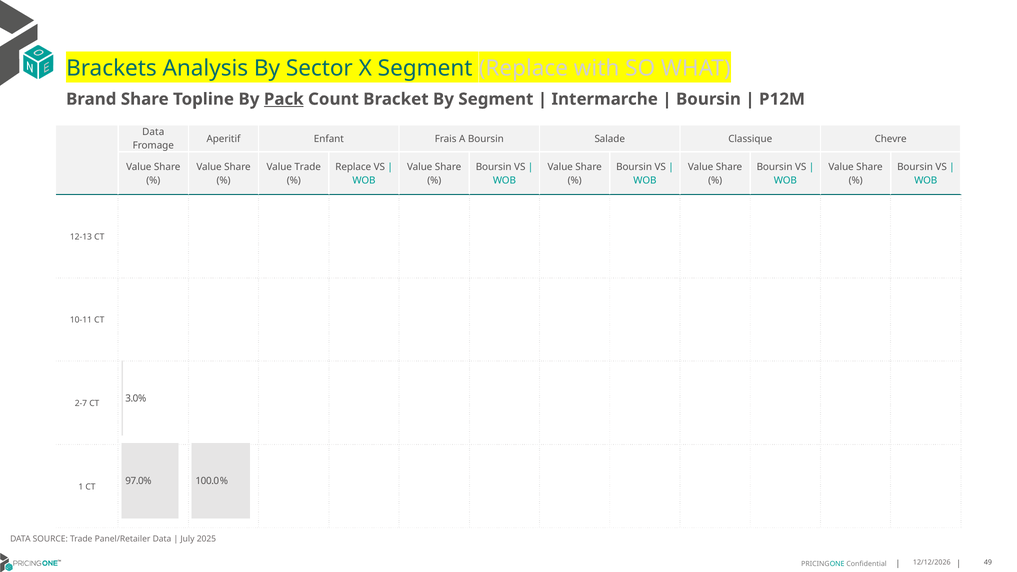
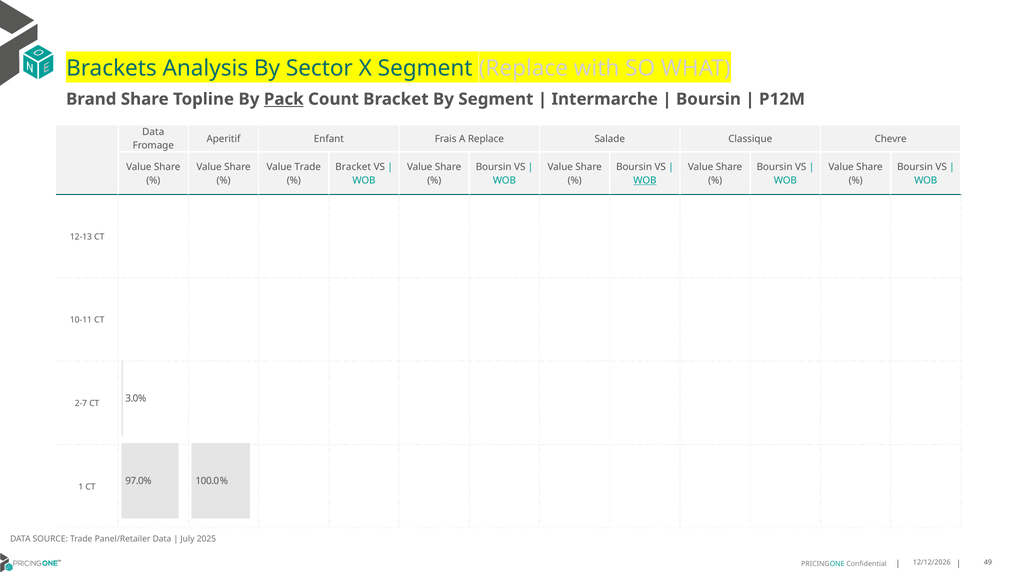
A Boursin: Boursin -> Replace (486, 139)
Replace: Replace -> Bracket (353, 167)
WOB underline: none -> present (645, 180)
